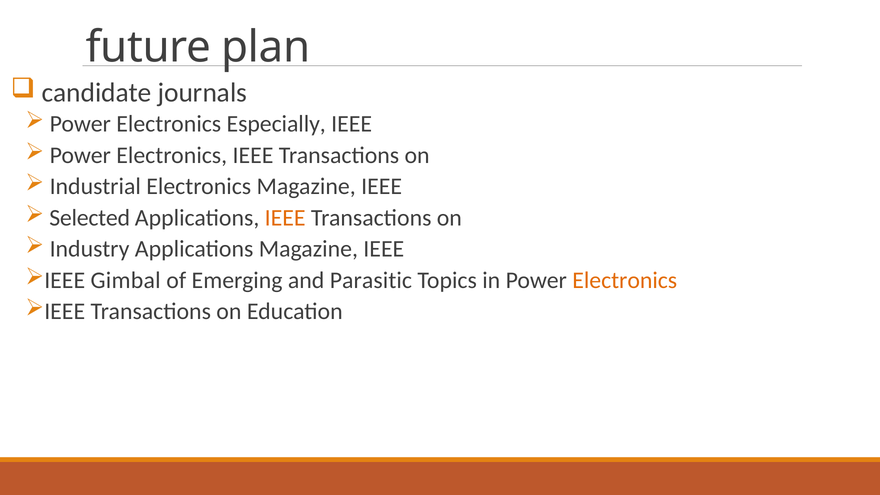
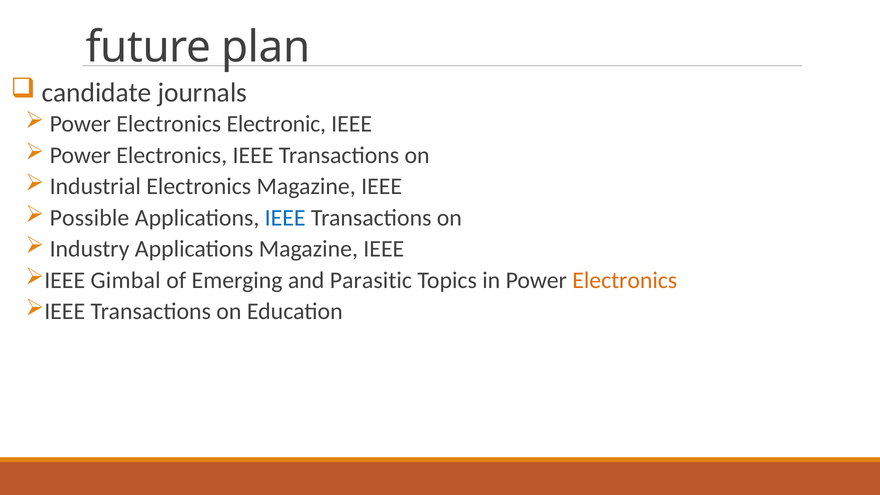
Especially: Especially -> Electronic (276, 124)
Selected: Selected -> Possible (89, 218)
IEEE colour: orange -> blue (285, 218)
